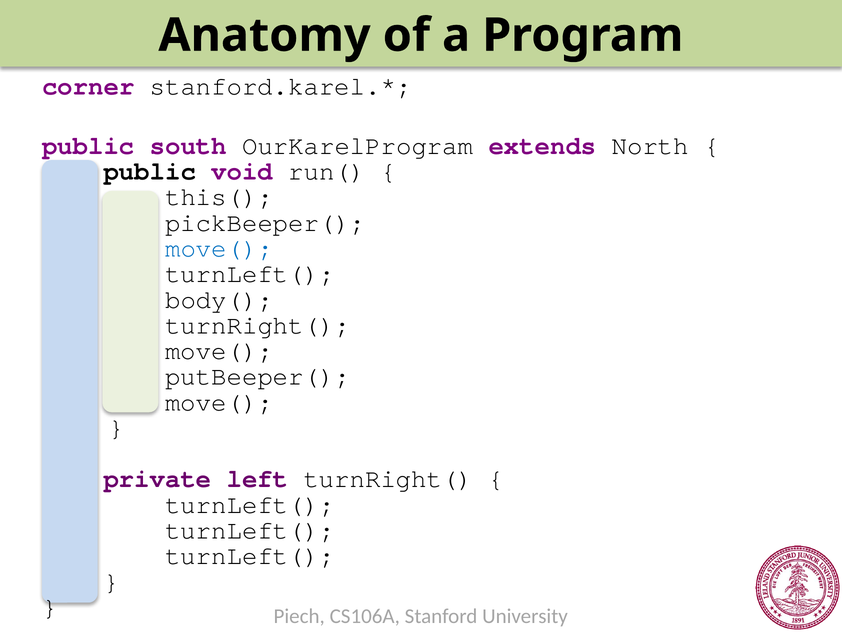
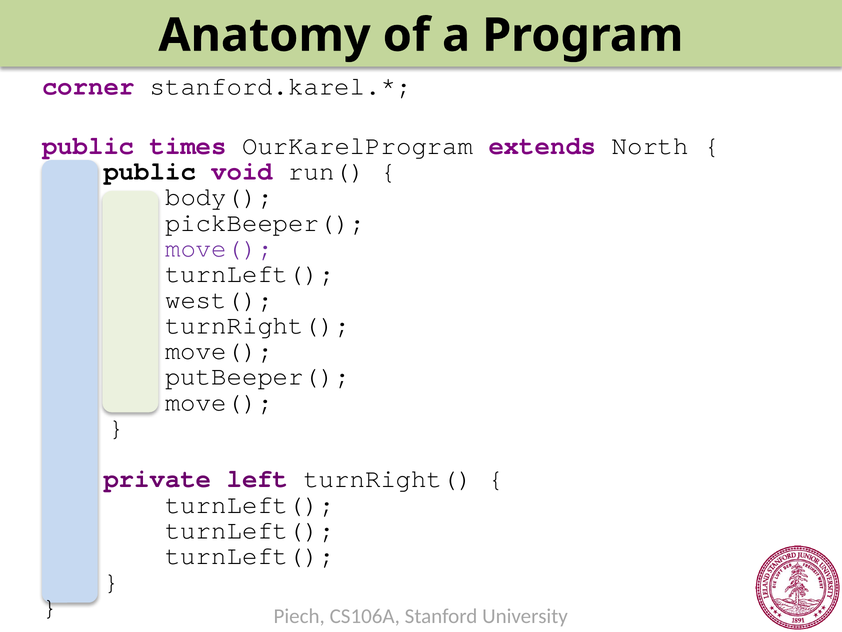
south: south -> times (188, 146)
this(: this( -> body( (219, 197)
move( colour: blue -> purple (219, 248)
body(: body( -> west( (219, 299)
